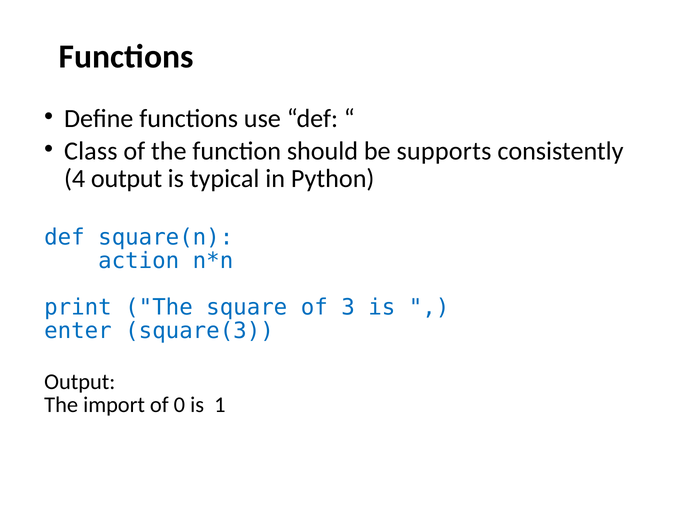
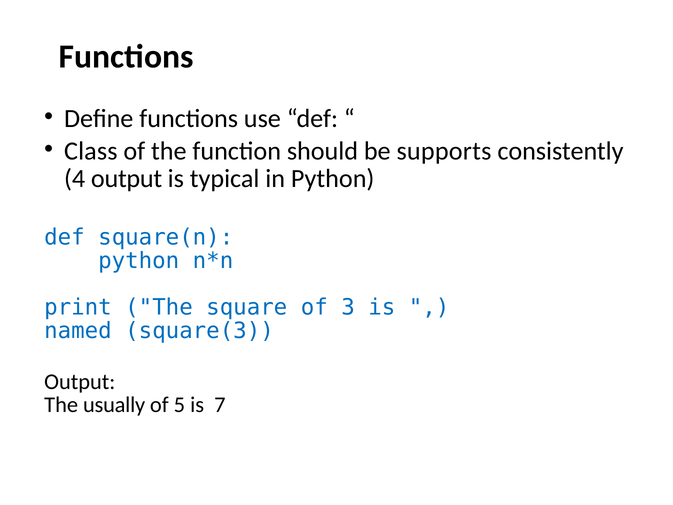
action: action -> python (139, 260)
enter: enter -> named (78, 331)
import: import -> usually (114, 405)
0: 0 -> 5 (179, 405)
1: 1 -> 7 (220, 405)
